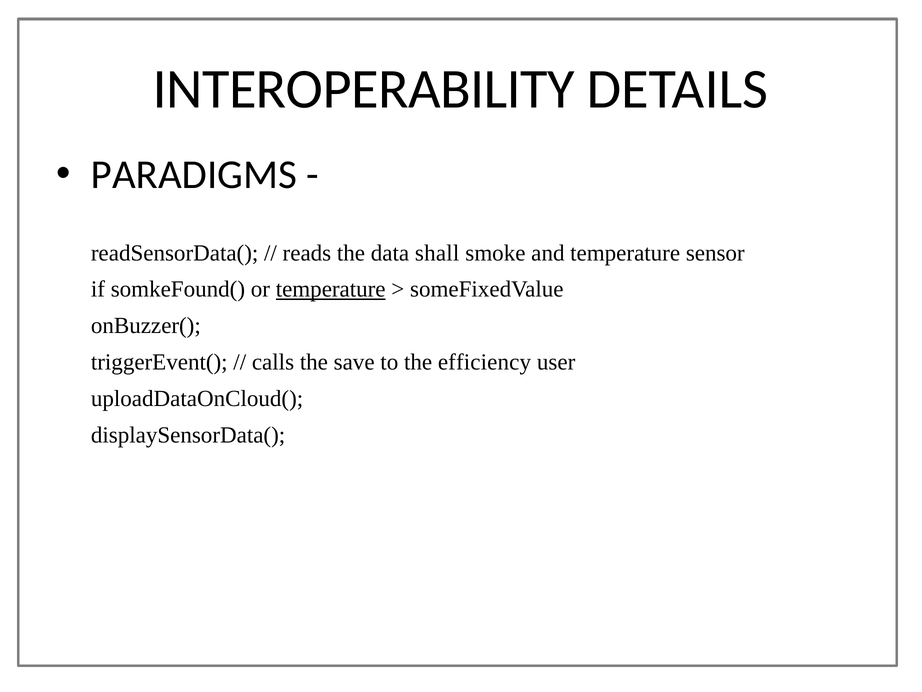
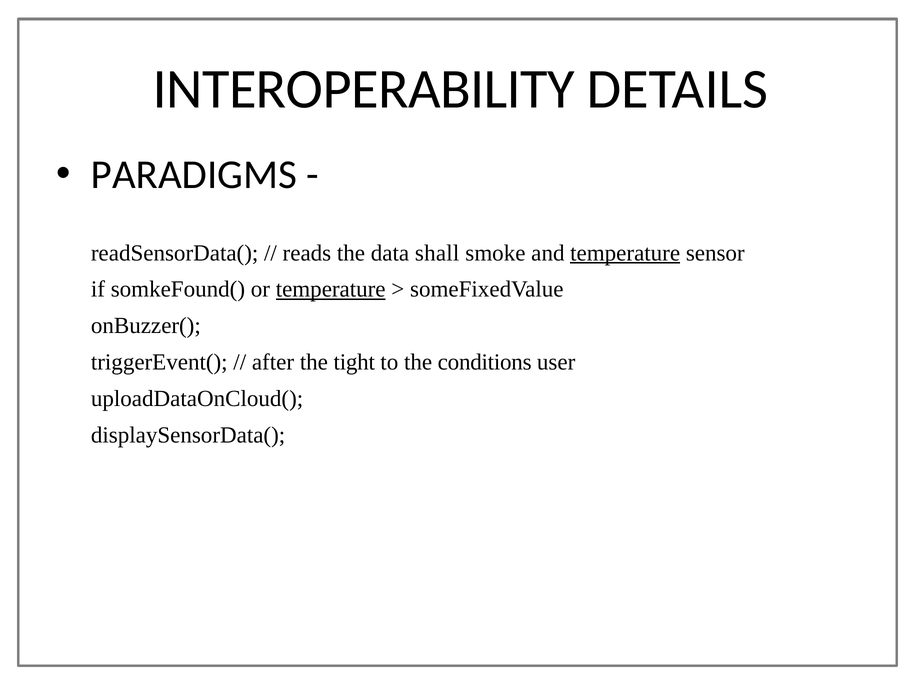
temperature underline: none -> present (625, 253)
calls: calls -> after (273, 362)
save: save -> tight (354, 362)
efficiency: efficiency -> conditions (485, 362)
